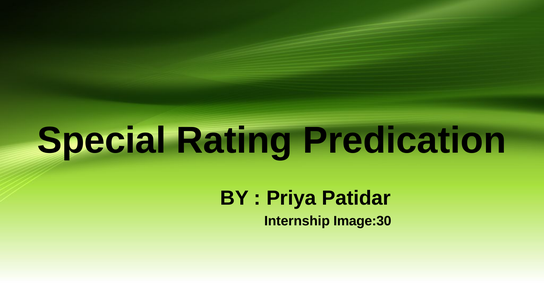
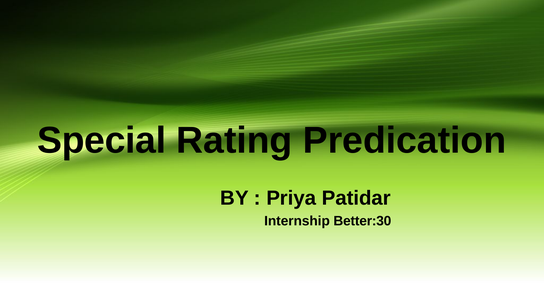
Image:30: Image:30 -> Better:30 (362, 221)
